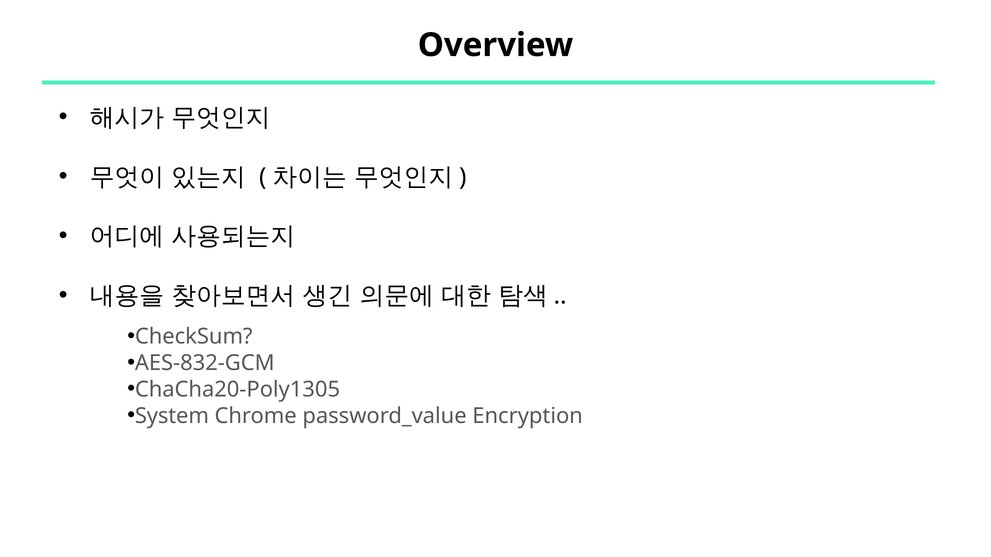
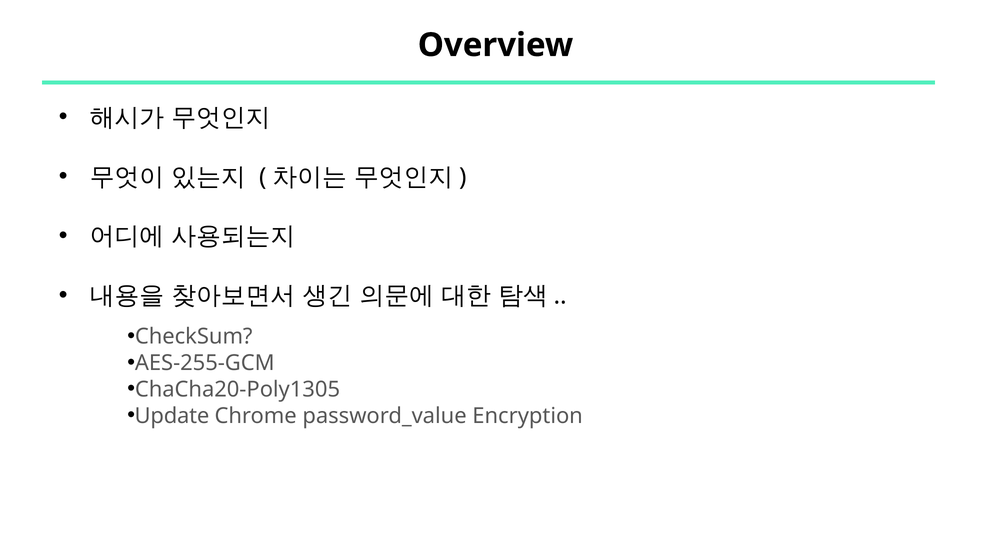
AES-832-GCM: AES-832-GCM -> AES-255-GCM (205, 363)
System: System -> Update (172, 416)
